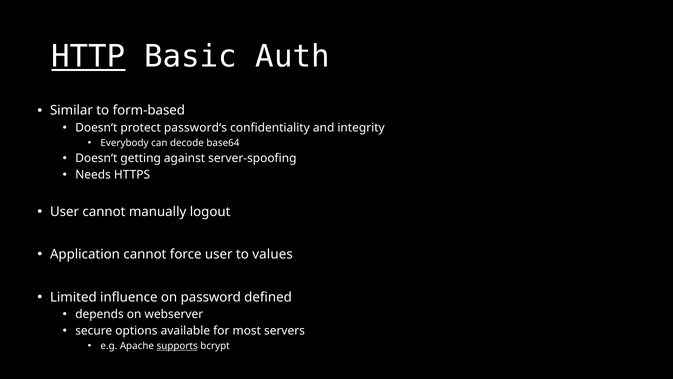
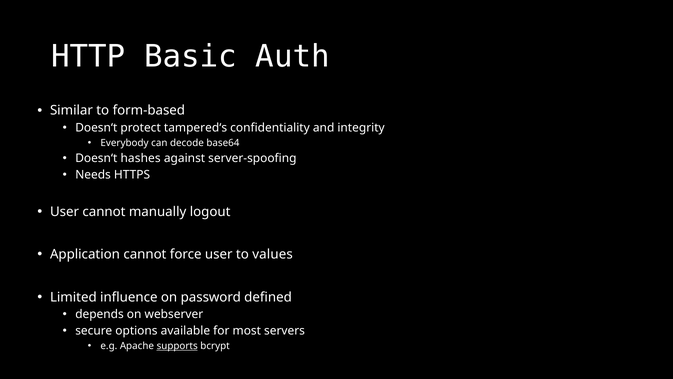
HTTP underline: present -> none (88, 57)
password‘s: password‘s -> tampered‘s (196, 128)
getting: getting -> hashes (141, 158)
